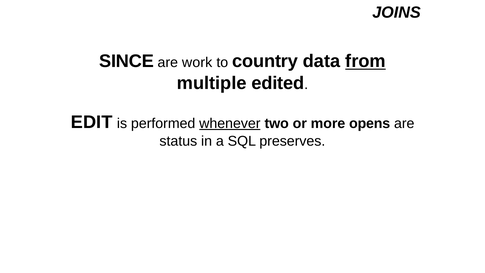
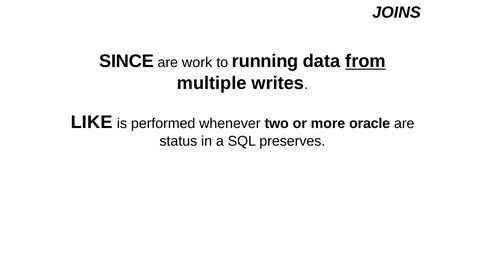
country: country -> running (265, 61)
edited: edited -> writes (278, 83)
EDIT: EDIT -> LIKE (92, 122)
whenever underline: present -> none (230, 123)
opens: opens -> oracle (370, 123)
